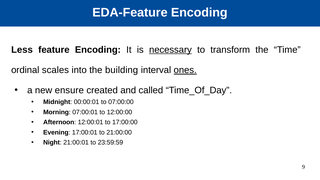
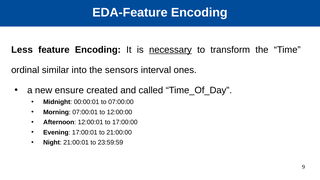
scales: scales -> similar (55, 70)
building: building -> sensors (122, 70)
ones underline: present -> none (185, 70)
